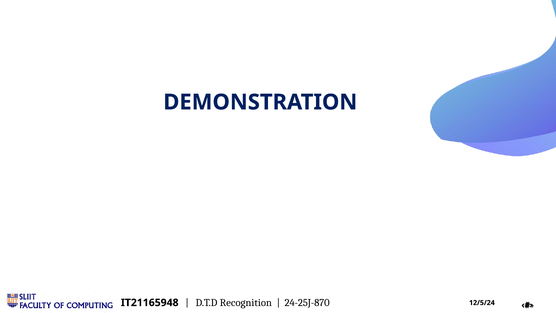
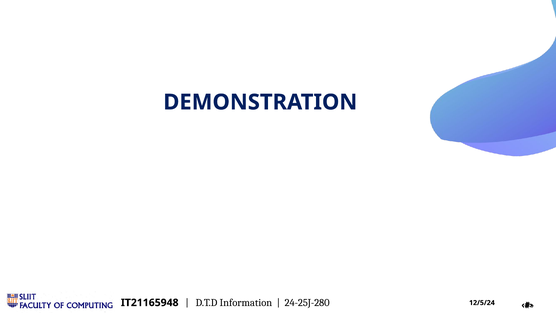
Recognition: Recognition -> Information (246, 302)
24-25J-870: 24-25J-870 -> 24-25J-280 (307, 302)
